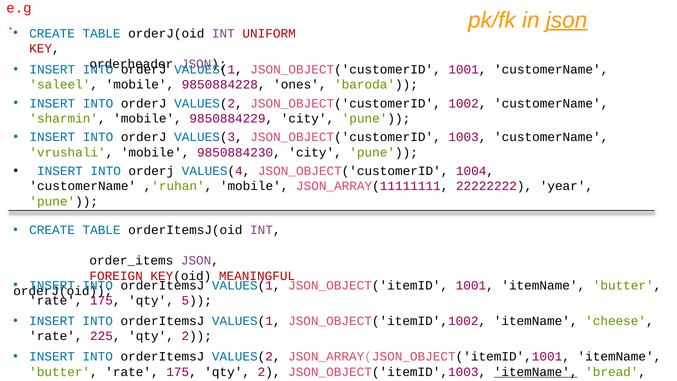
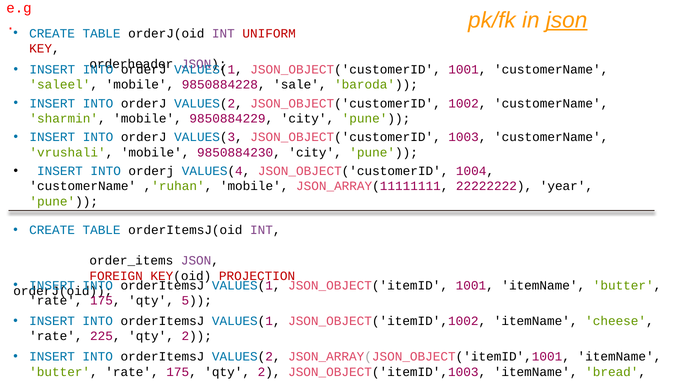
ones: ones -> sale (300, 85)
MEANINGFUL: MEANINGFUL -> PROJECTION (257, 276)
itemName underline: present -> none (536, 372)
